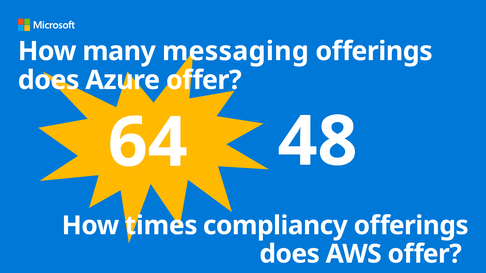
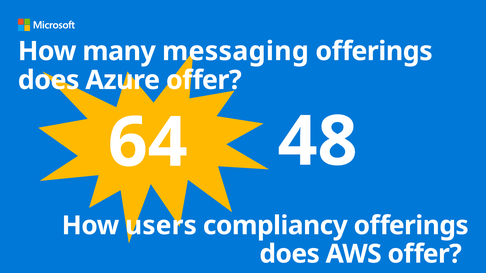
times: times -> users (161, 226)
